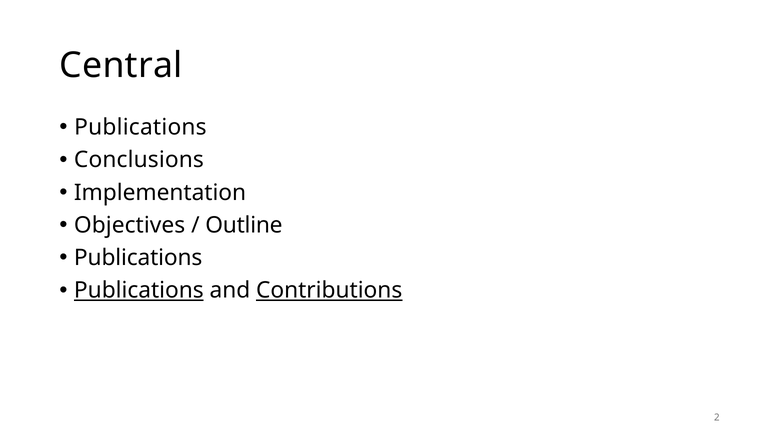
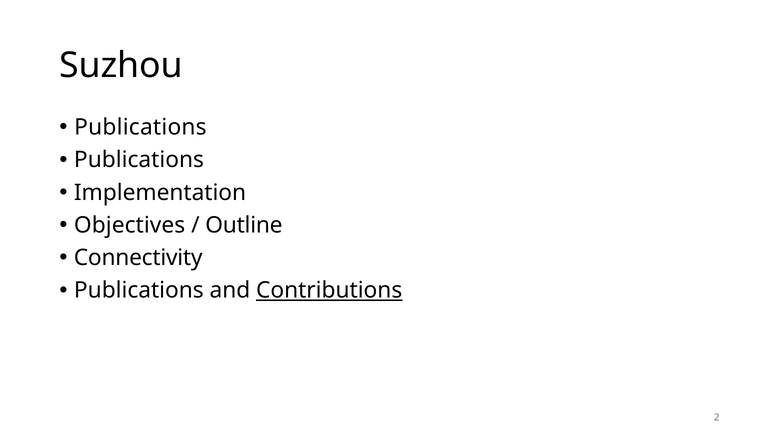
Central: Central -> Suzhou (121, 65)
Conclusions: Conclusions -> Publications (139, 160)
Publications: Publications -> Connectivity (138, 258)
Publications underline: present -> none (139, 291)
